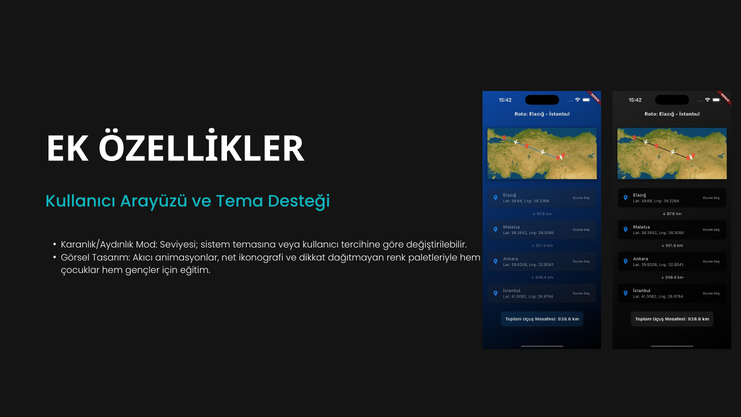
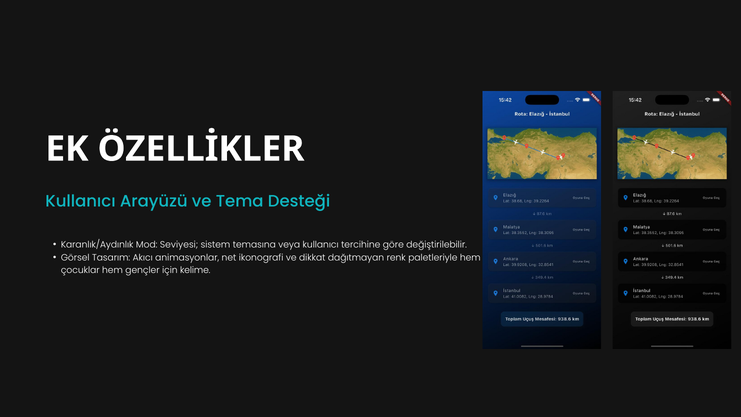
eğitim: eğitim -> kelime (195, 270)
